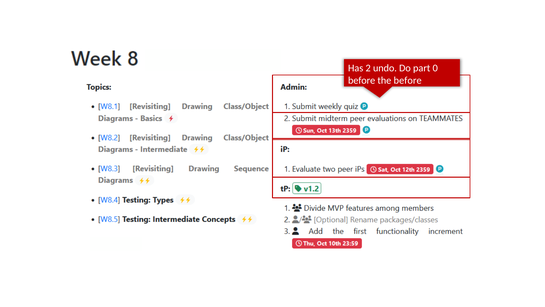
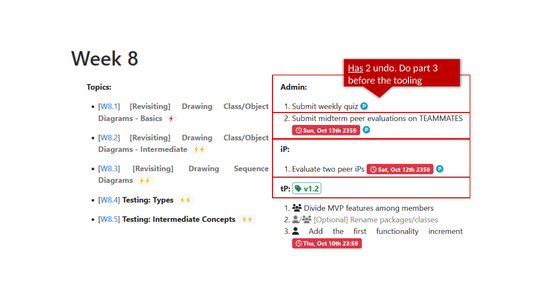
Has underline: none -> present (356, 68)
0: 0 -> 3 (435, 68)
the before: before -> tooling (408, 80)
